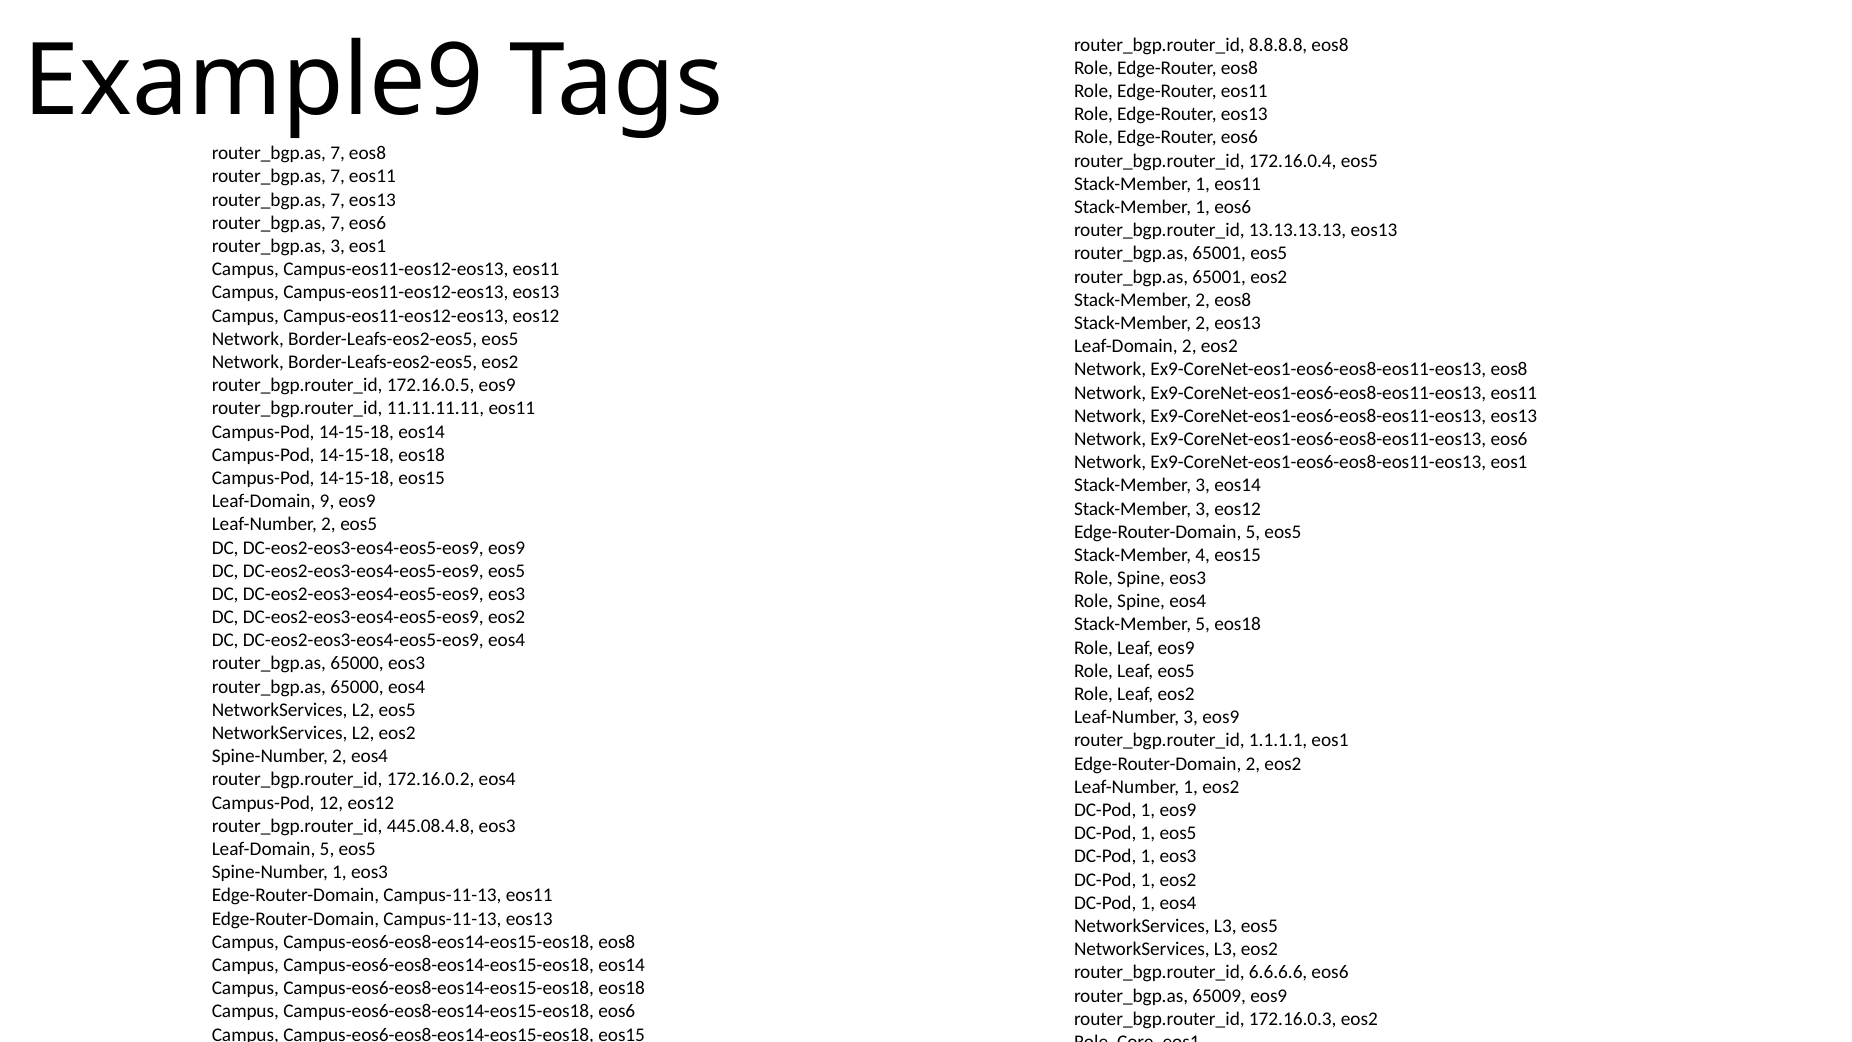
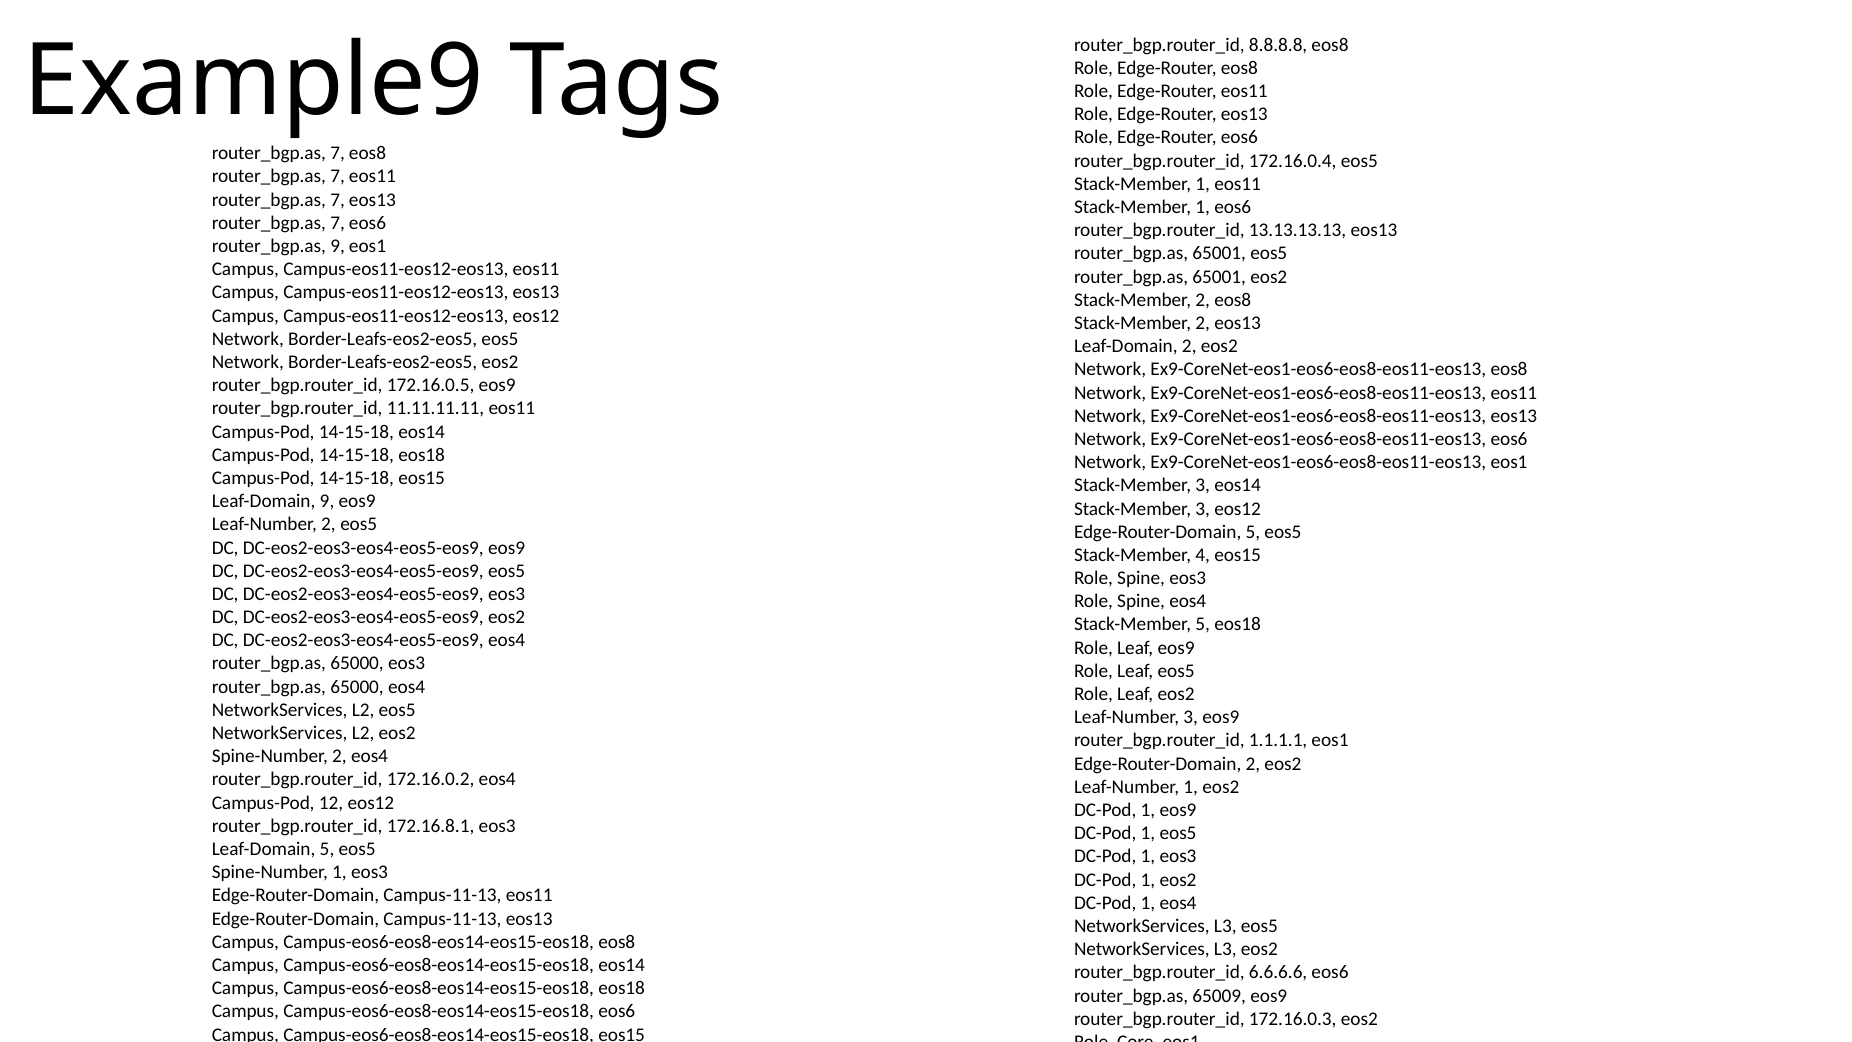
router_bgp.as 3: 3 -> 9 (338, 246)
445.08.4.8: 445.08.4.8 -> 172.16.8.1 (431, 826)
